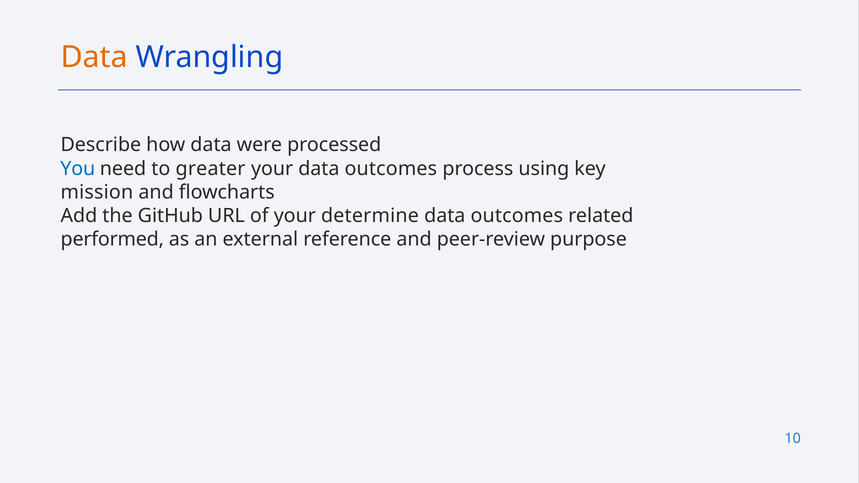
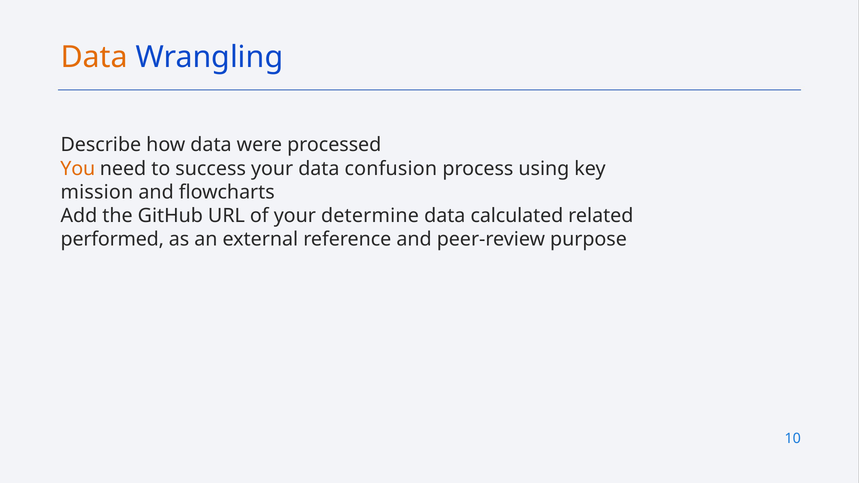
You colour: blue -> orange (78, 169)
greater: greater -> success (211, 169)
your data outcomes: outcomes -> confusion (391, 169)
outcomes: outcomes -> calculated (517, 216)
